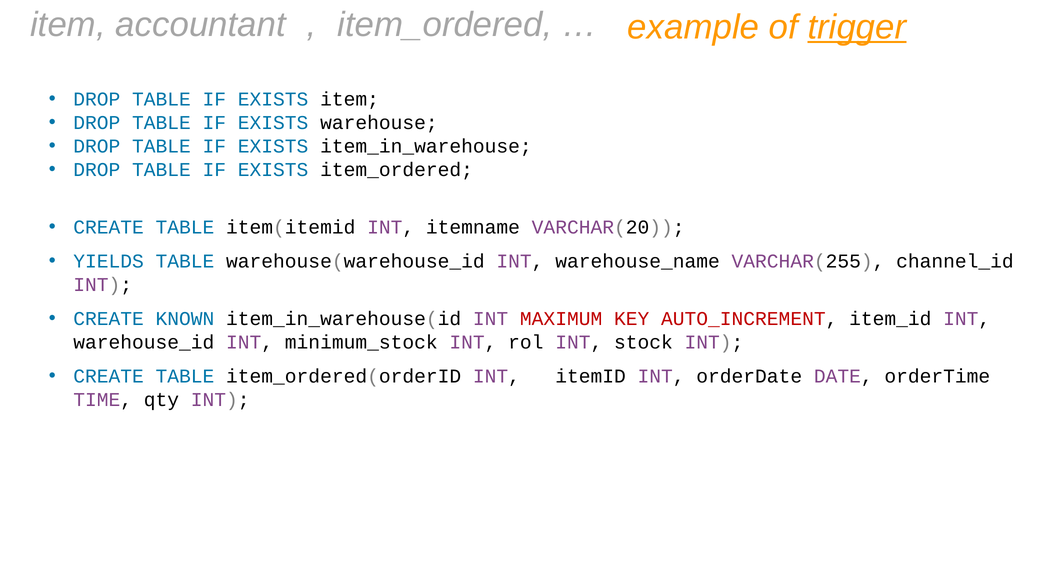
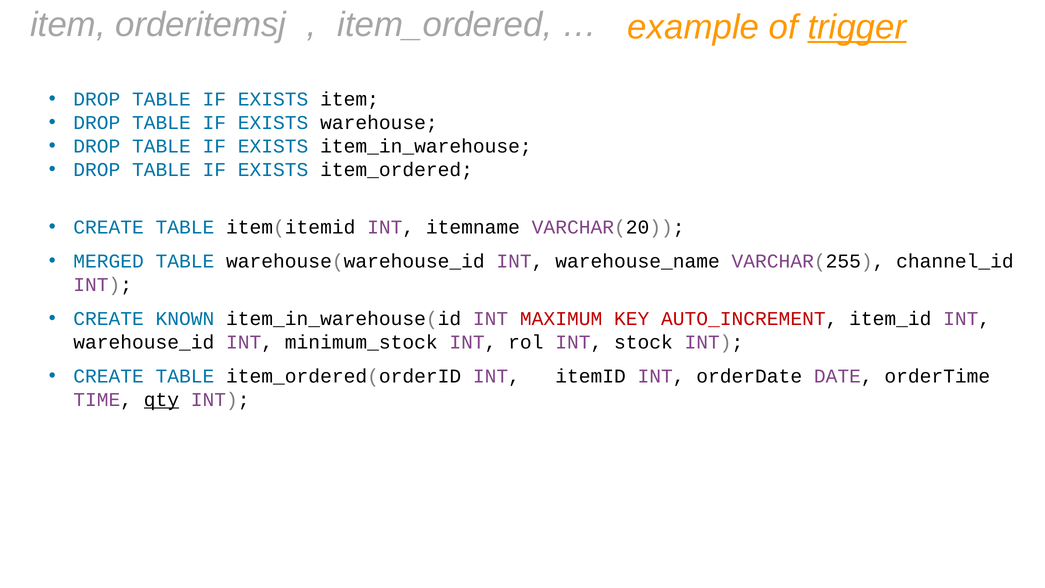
accountant: accountant -> orderitemsj (201, 25)
YIELDS: YIELDS -> MERGED (109, 261)
qty underline: none -> present (161, 400)
